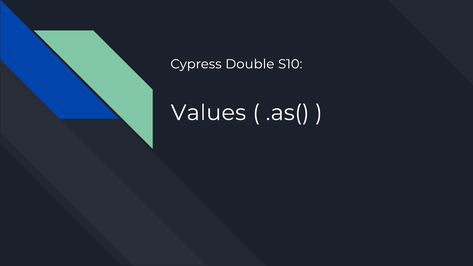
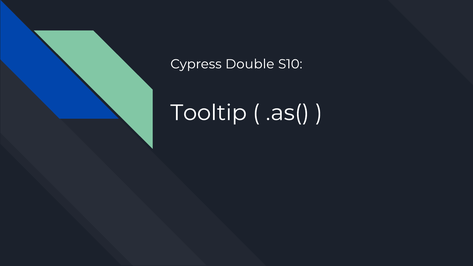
Values: Values -> Tooltip (209, 113)
